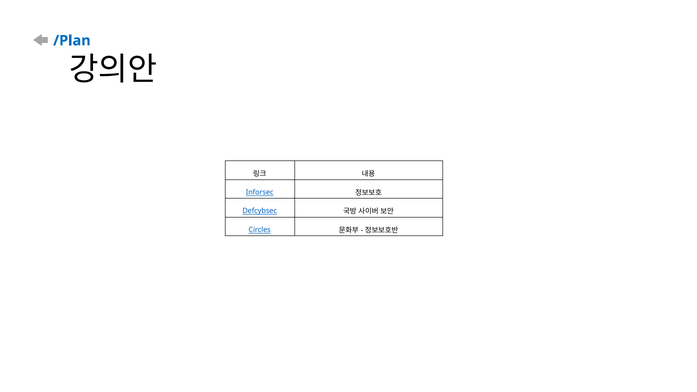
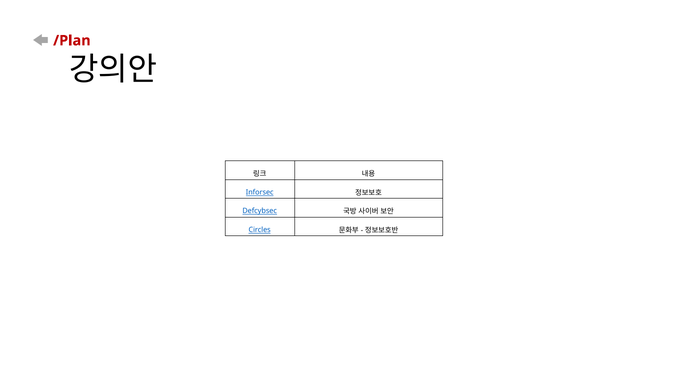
/Plan colour: blue -> red (72, 41)
